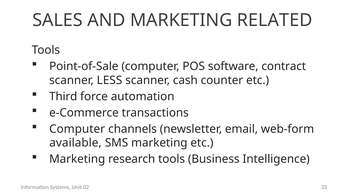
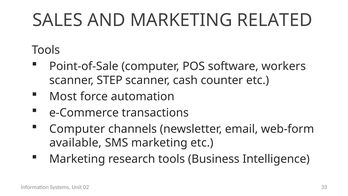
contract: contract -> workers (284, 66)
LESS: LESS -> STEP (110, 80)
Third: Third -> Most (63, 96)
